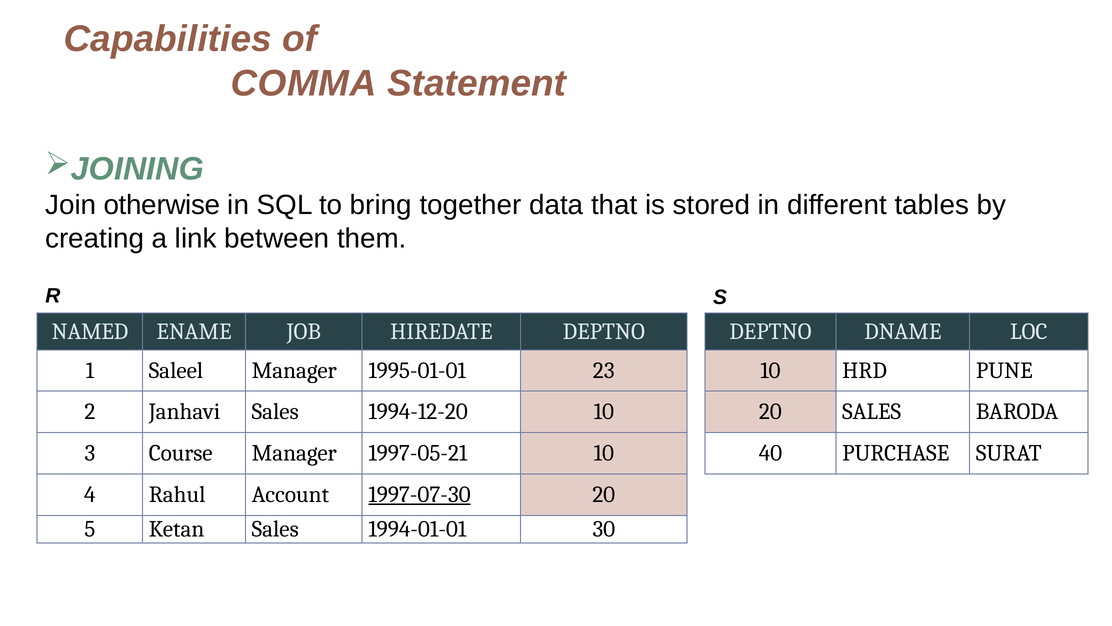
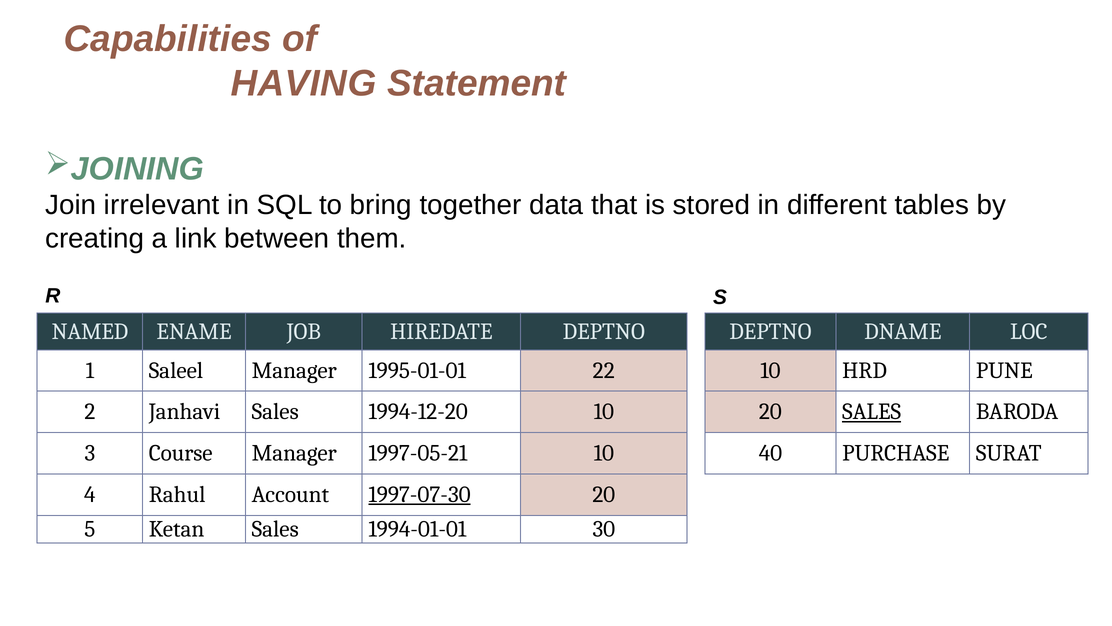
COMMA: COMMA -> HAVING (304, 83)
otherwise: otherwise -> irrelevant (162, 205)
23: 23 -> 22 (604, 370)
SALES underline: none -> present (872, 411)
